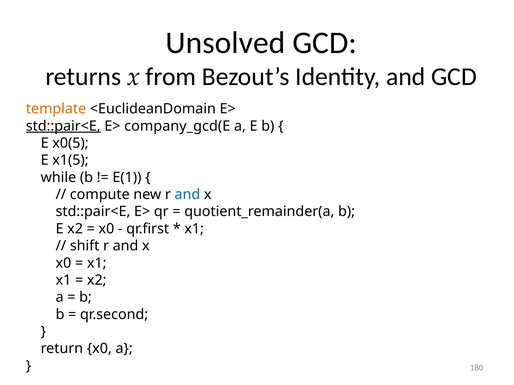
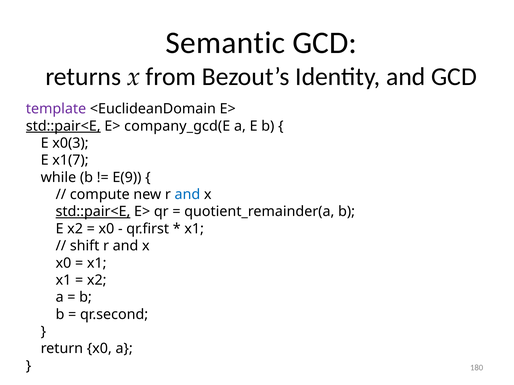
Unsolved: Unsolved -> Semantic (225, 43)
template colour: orange -> purple (56, 109)
x0(5: x0(5 -> x0(3 (70, 143)
x1(5: x1(5 -> x1(7 (70, 160)
E(1: E(1 -> E(9 (127, 178)
std::pair<E underline: none -> present (93, 212)
